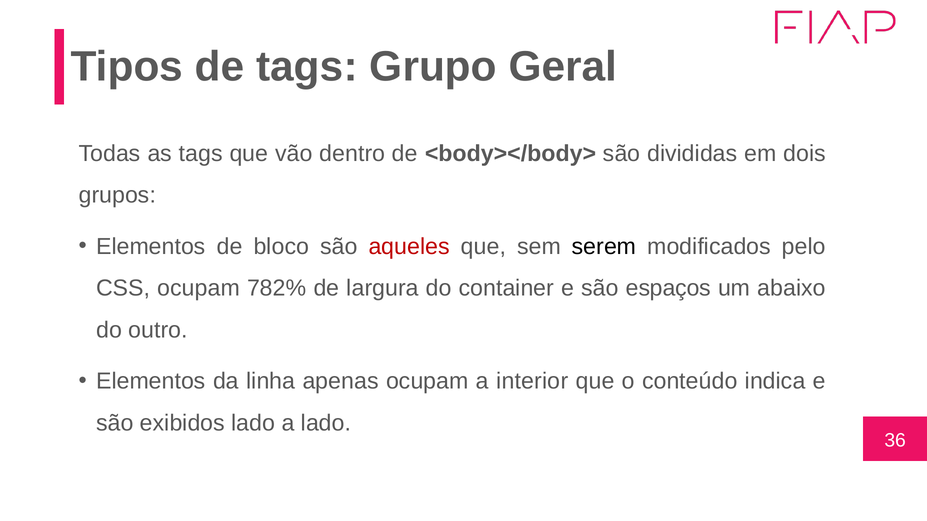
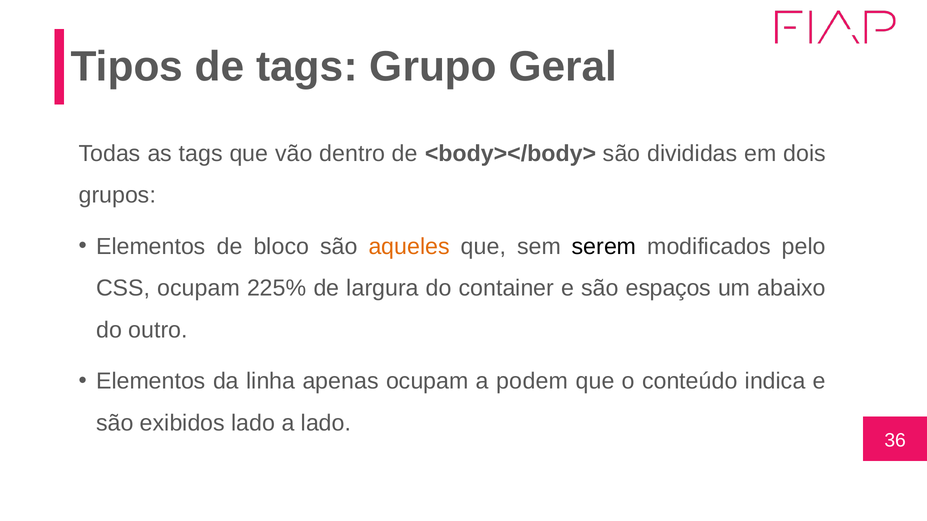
aqueles colour: red -> orange (409, 247)
782%: 782% -> 225% (277, 288)
interior: interior -> podem (532, 382)
